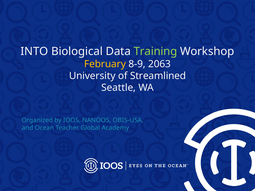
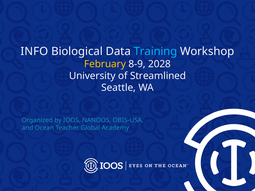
INTO: INTO -> INFO (34, 51)
Training colour: light green -> light blue (156, 51)
2063: 2063 -> 2028 (159, 64)
